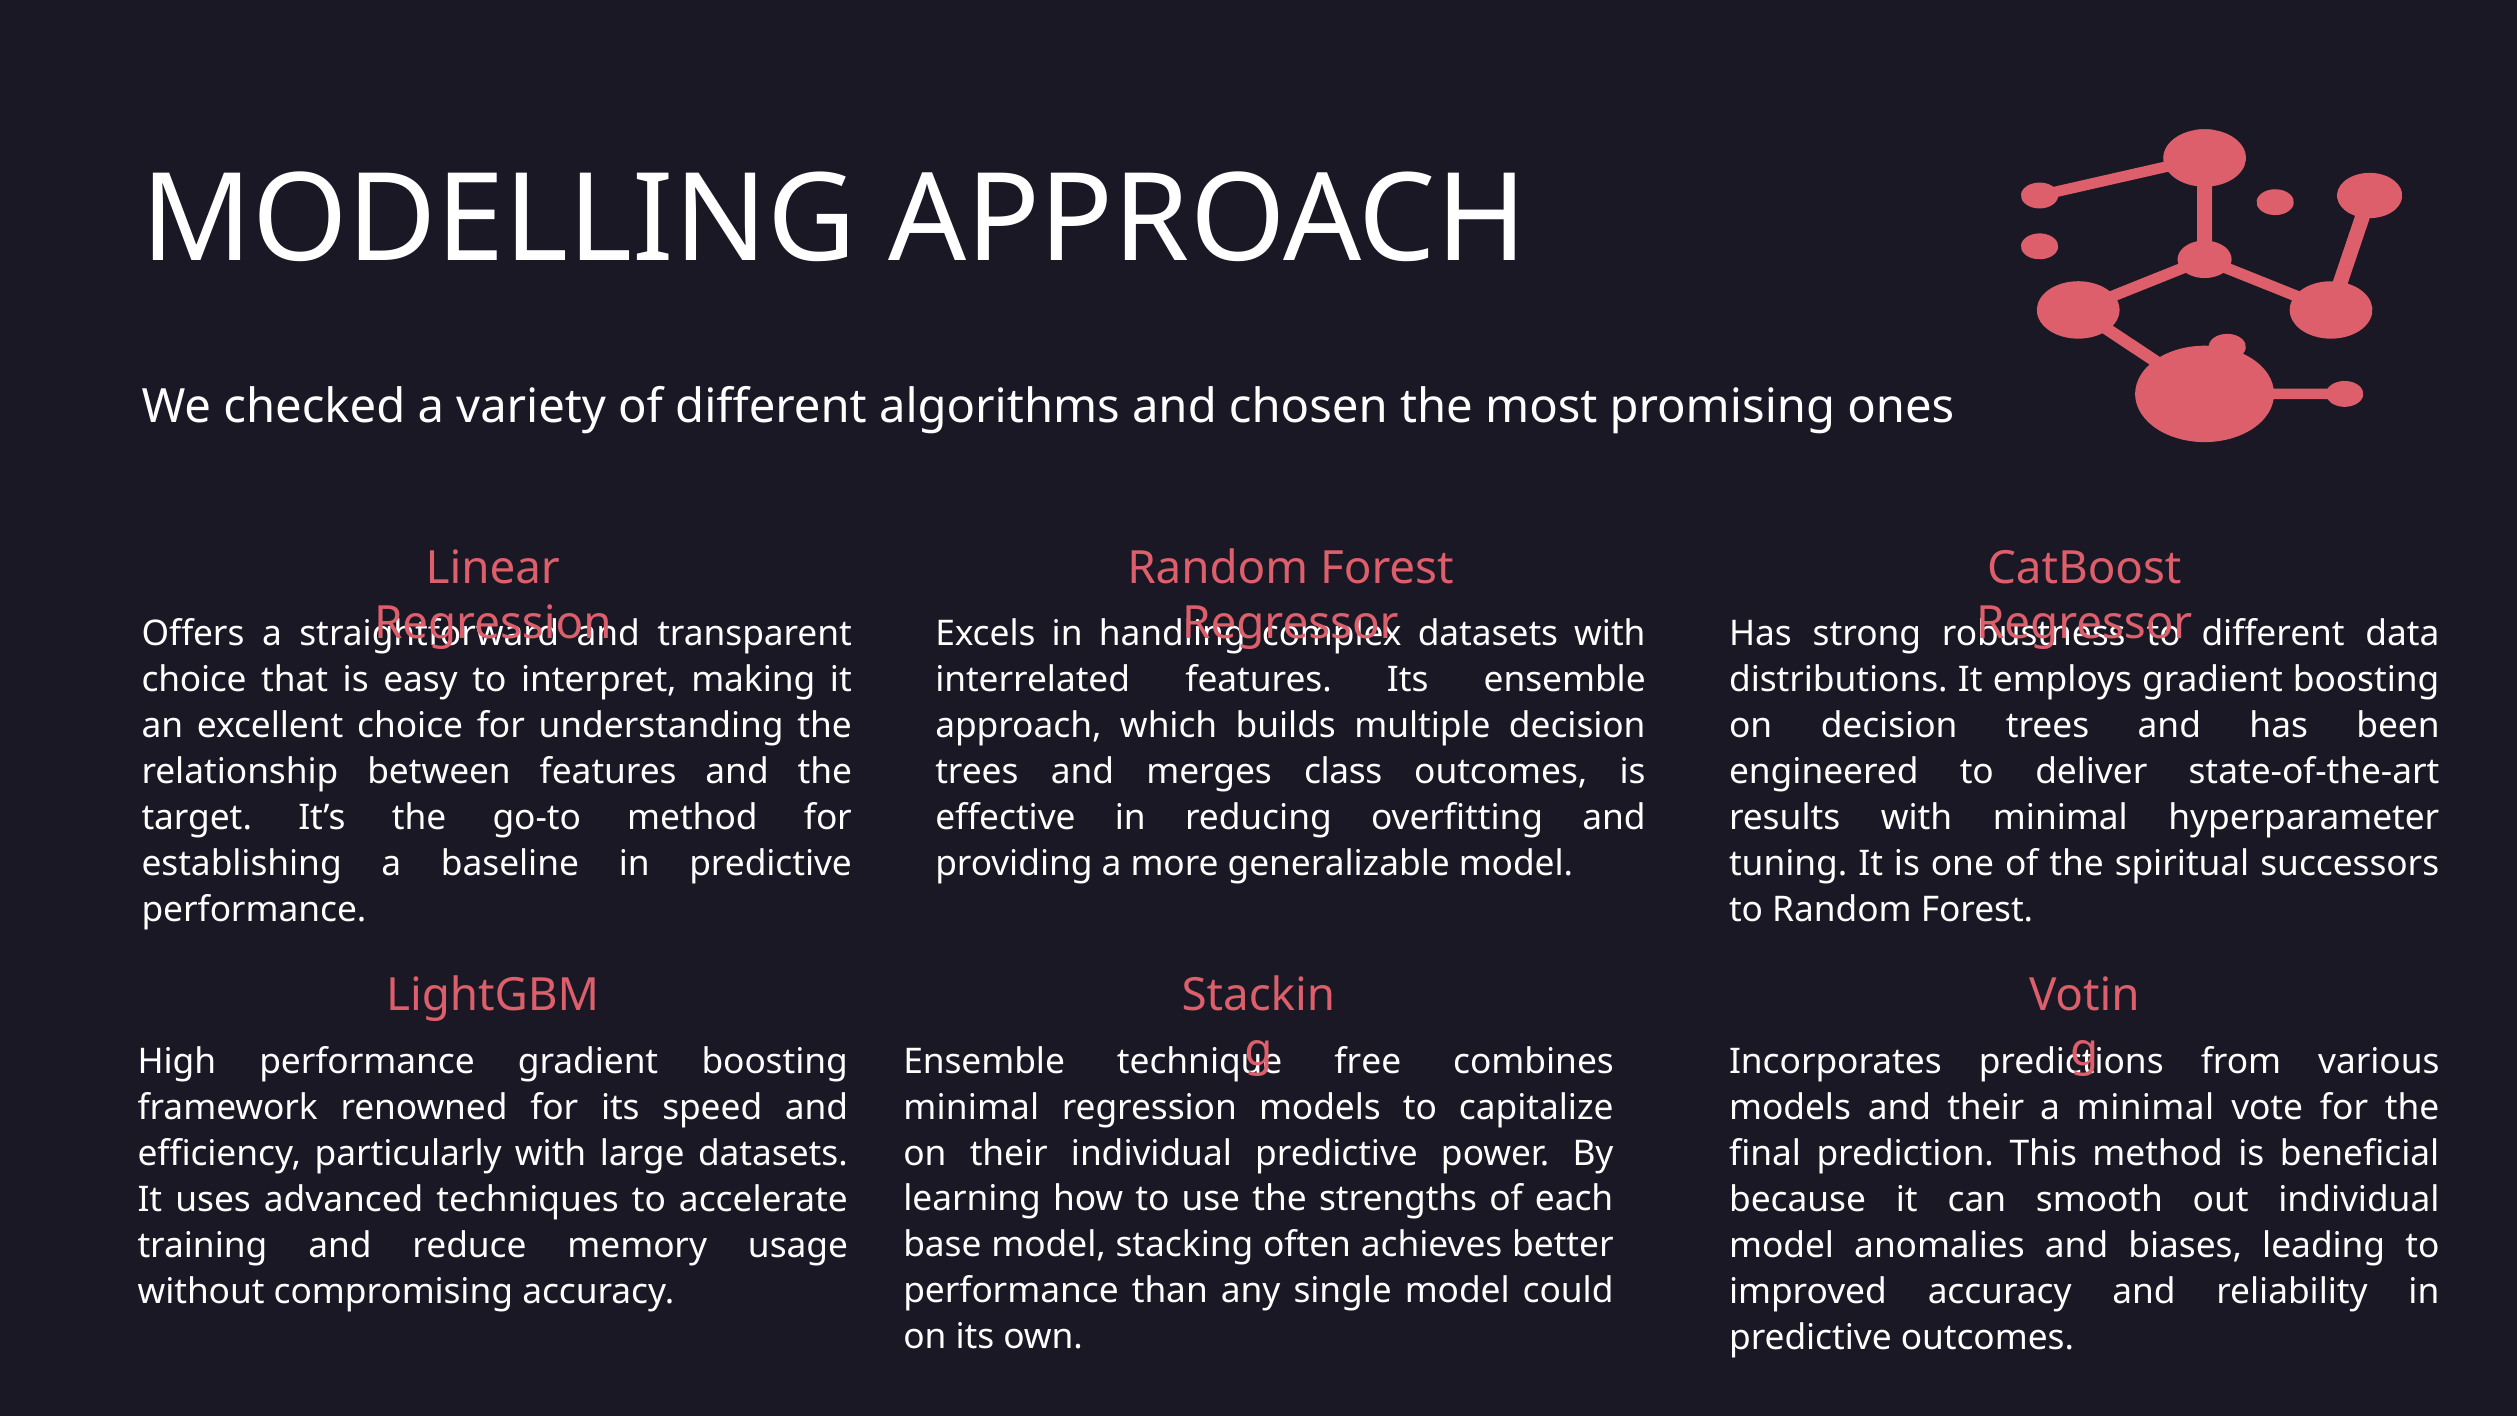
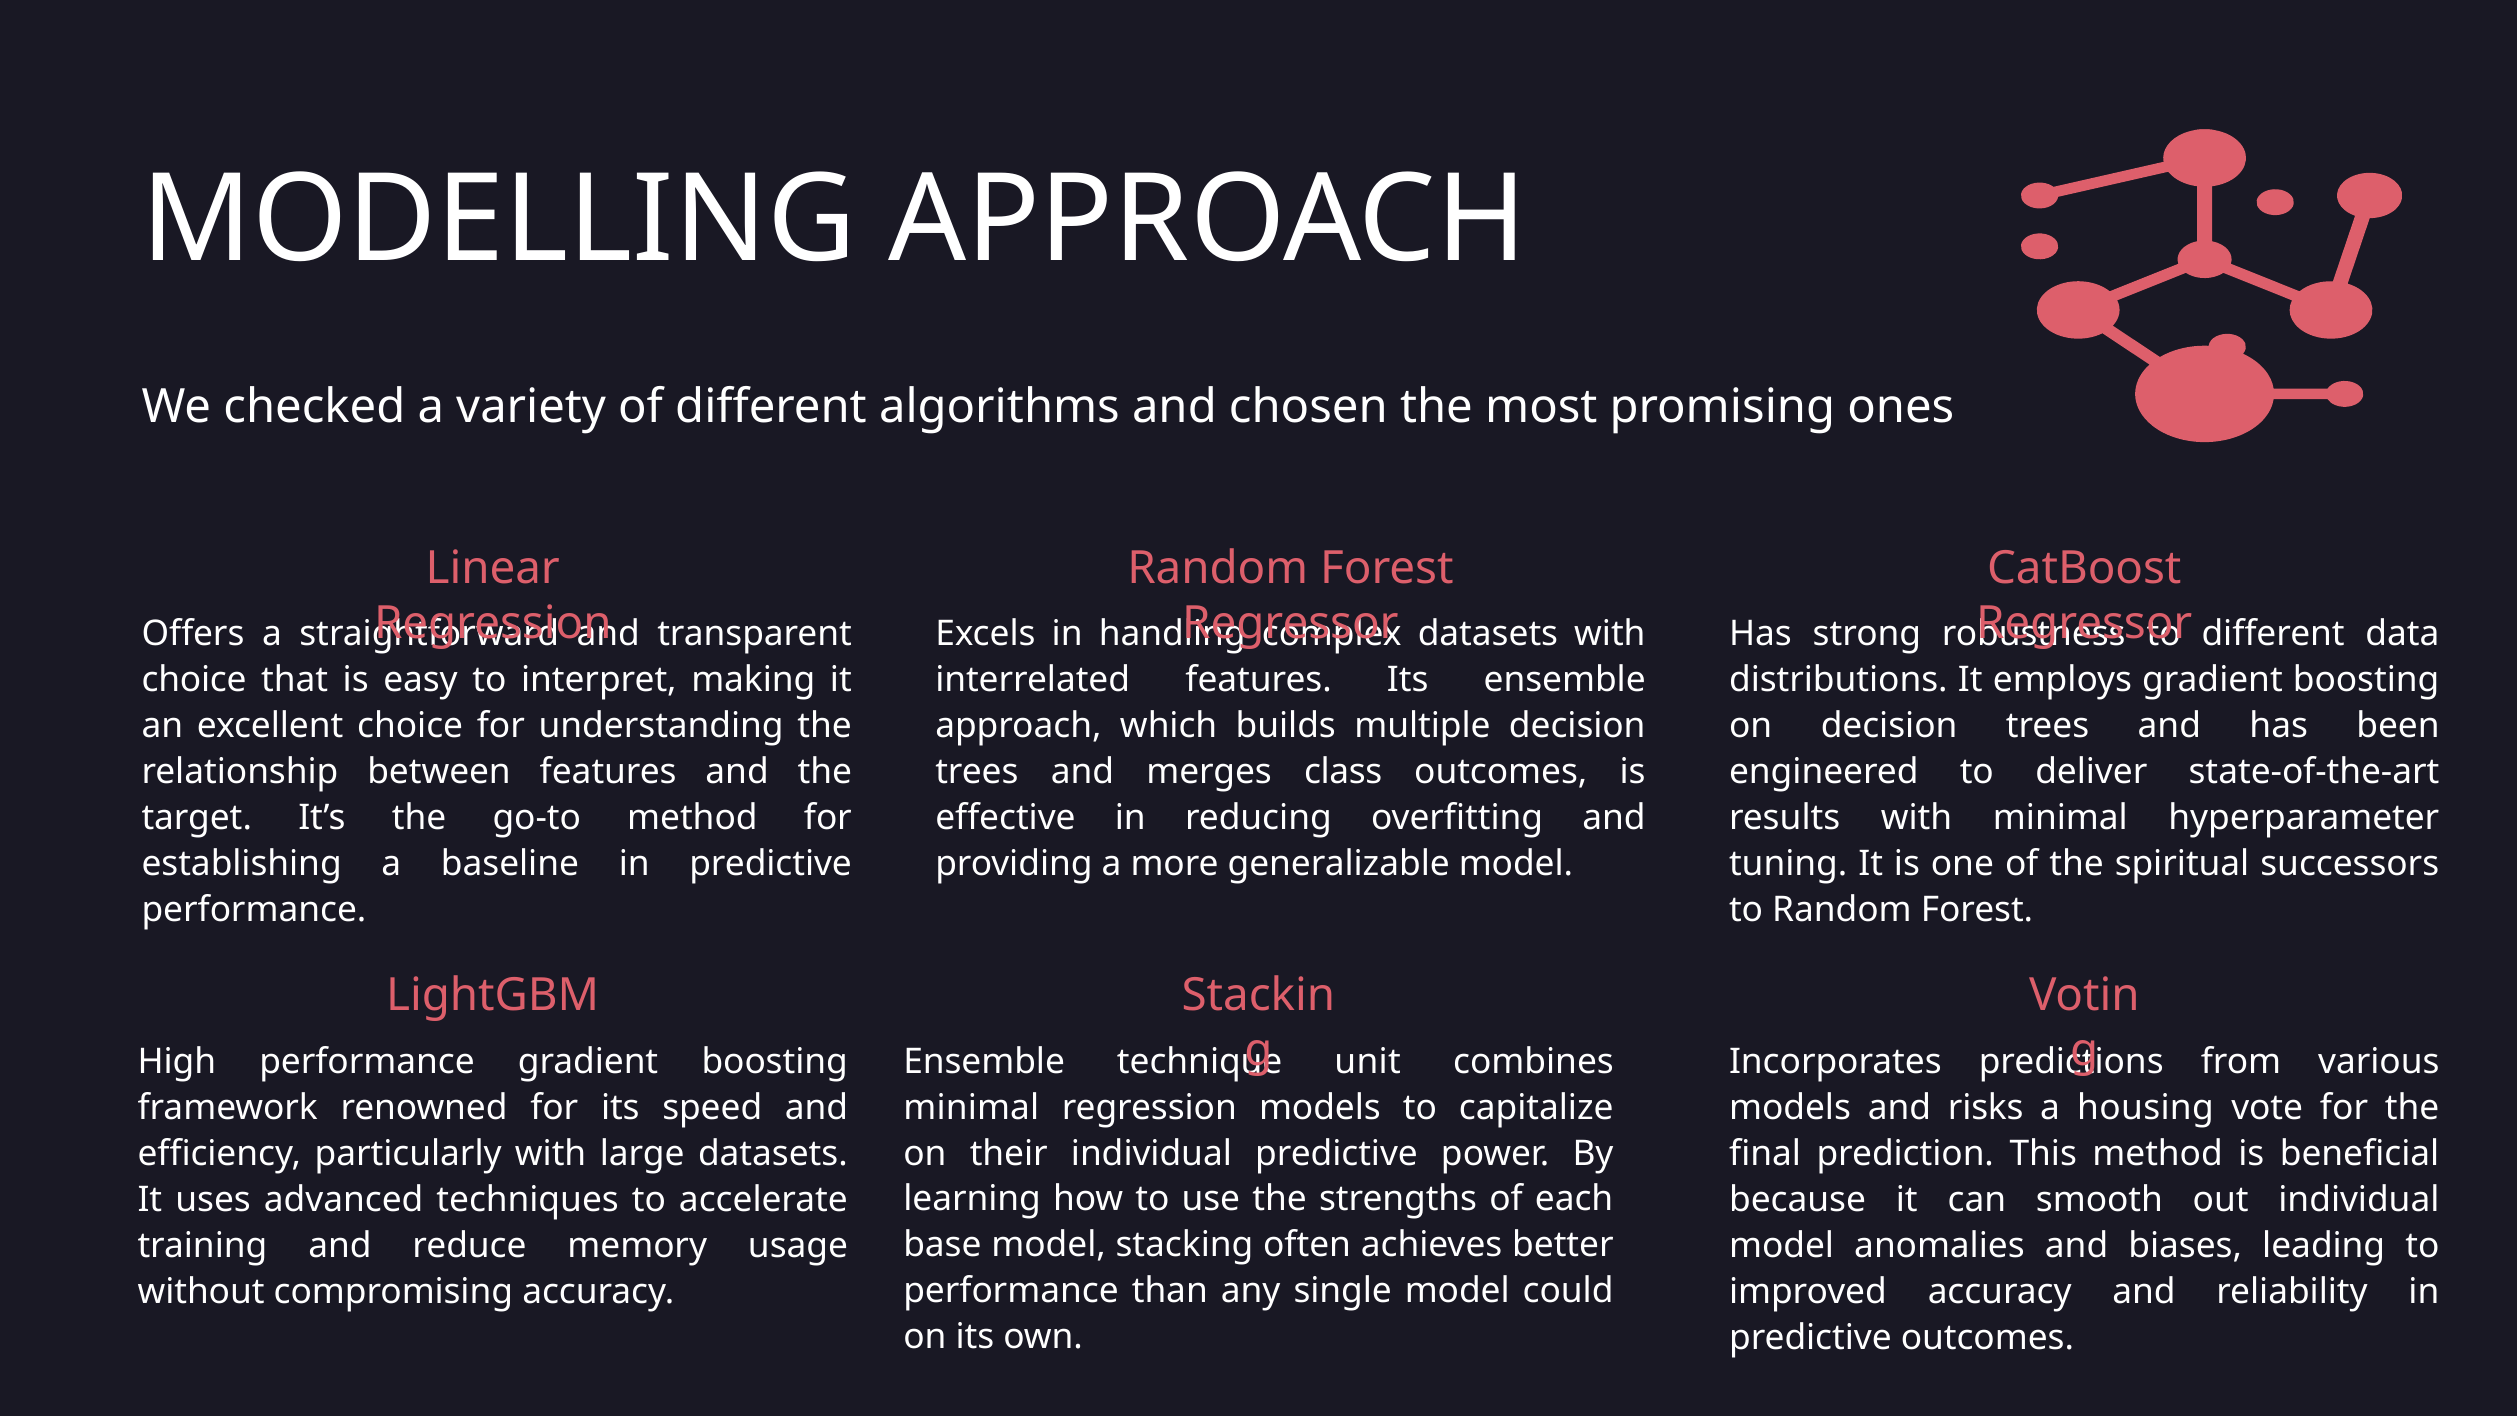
free: free -> unit (1368, 1061)
and their: their -> risks (1986, 1108)
a minimal: minimal -> housing (2146, 1108)
